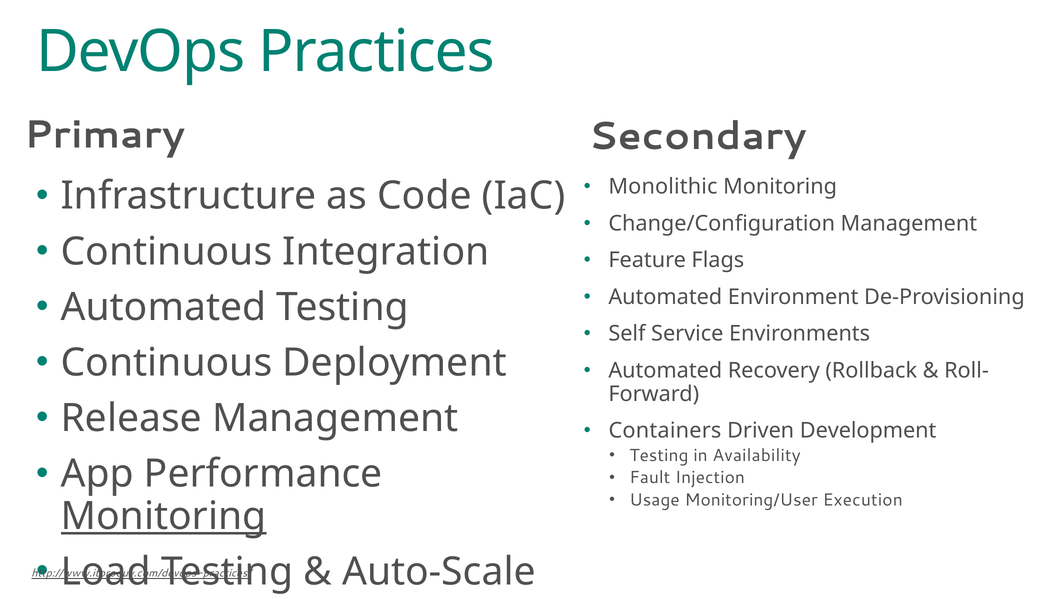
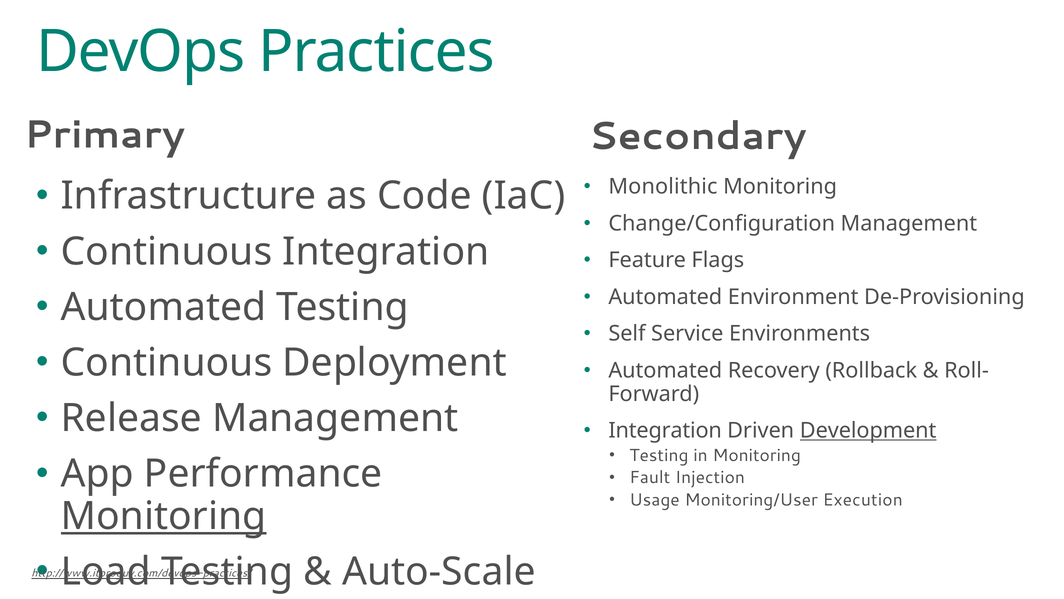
Containers: Containers -> Integration (665, 430)
Development underline: none -> present (868, 430)
in Availability: Availability -> Monitoring (757, 455)
